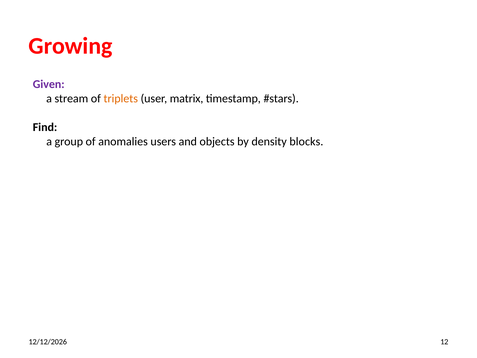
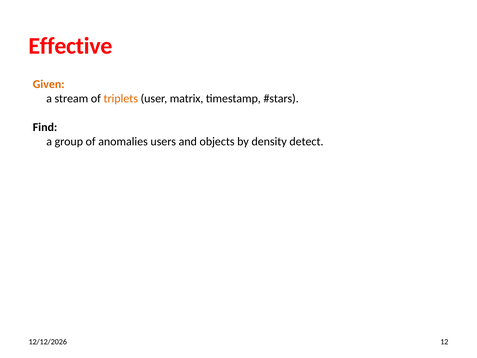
Growing: Growing -> Effective (71, 46)
Given colour: purple -> orange (49, 84)
blocks: blocks -> detect (306, 142)
